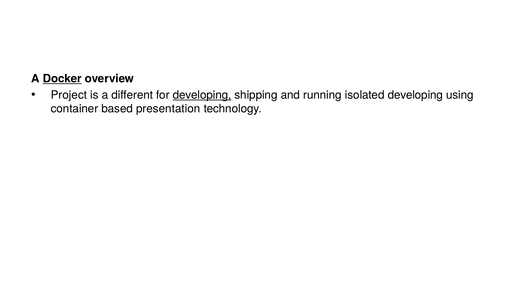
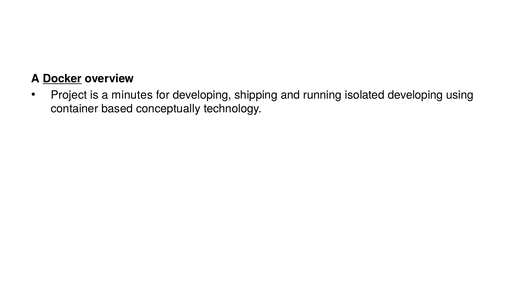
different: different -> minutes (132, 95)
developing underline: present -> none (202, 95)
presentation: presentation -> conceptually (168, 109)
